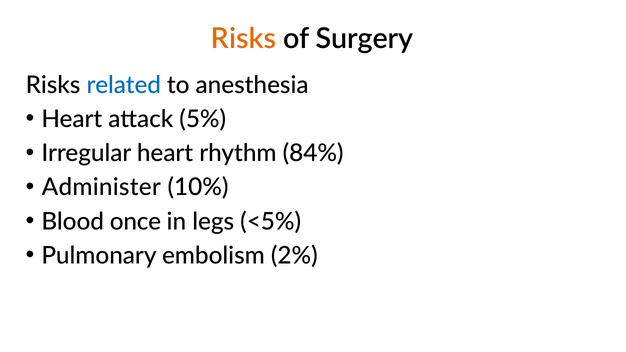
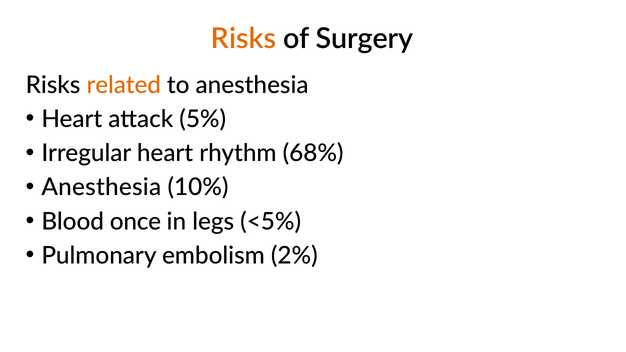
related colour: blue -> orange (124, 85)
84%: 84% -> 68% (313, 153)
Administer: Administer -> Anesthesia (101, 188)
